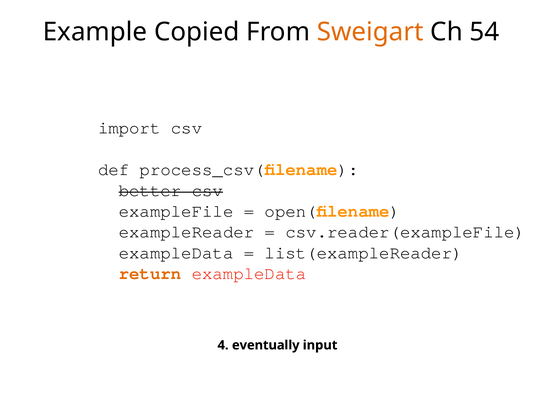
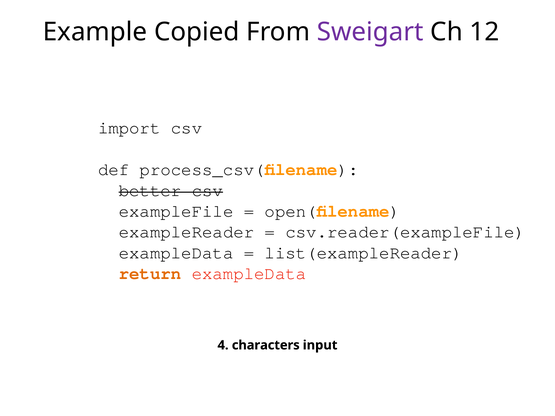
Sweigart colour: orange -> purple (370, 32)
54: 54 -> 12 (484, 32)
eventually: eventually -> characters (266, 345)
